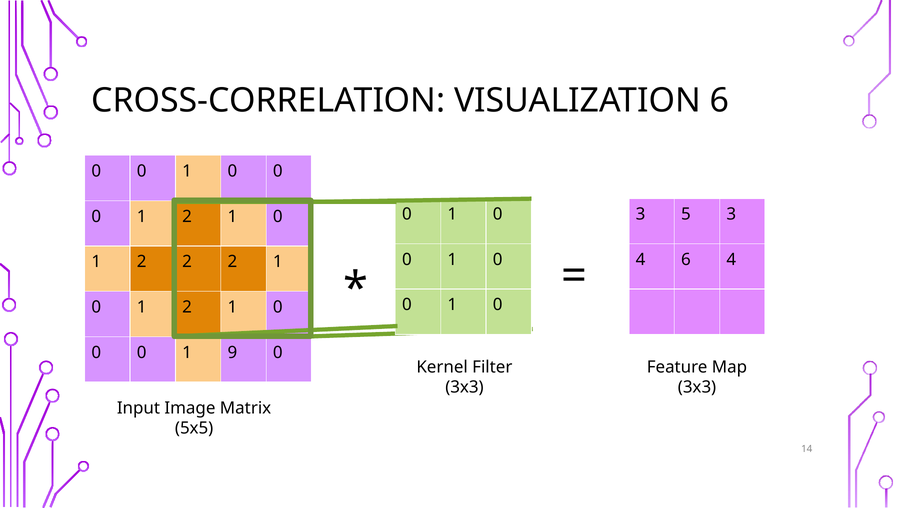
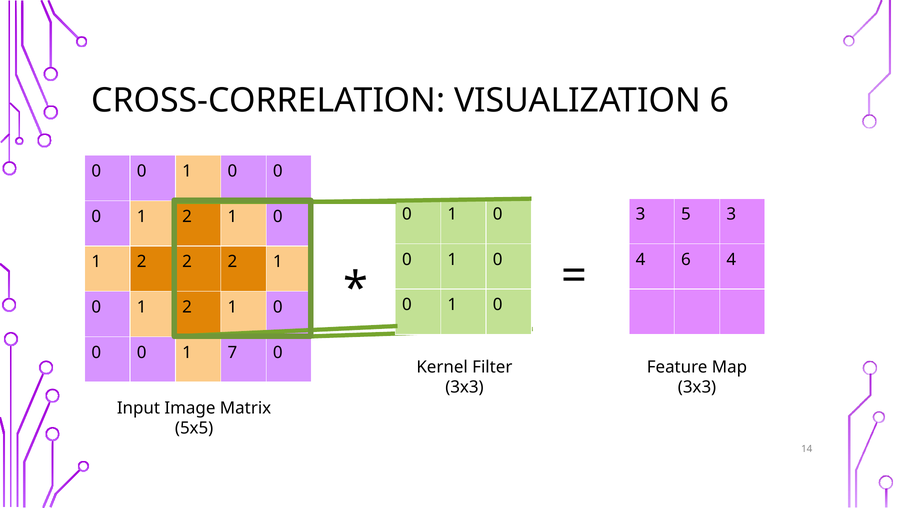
9: 9 -> 7 (232, 353)
